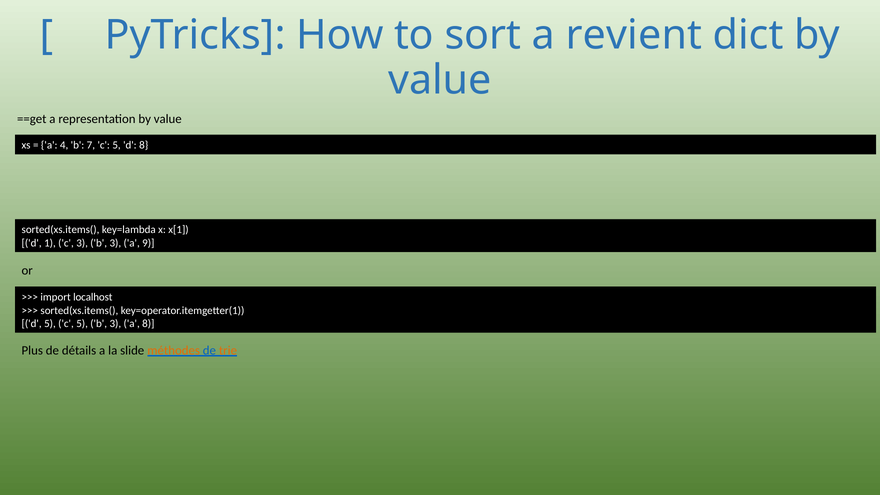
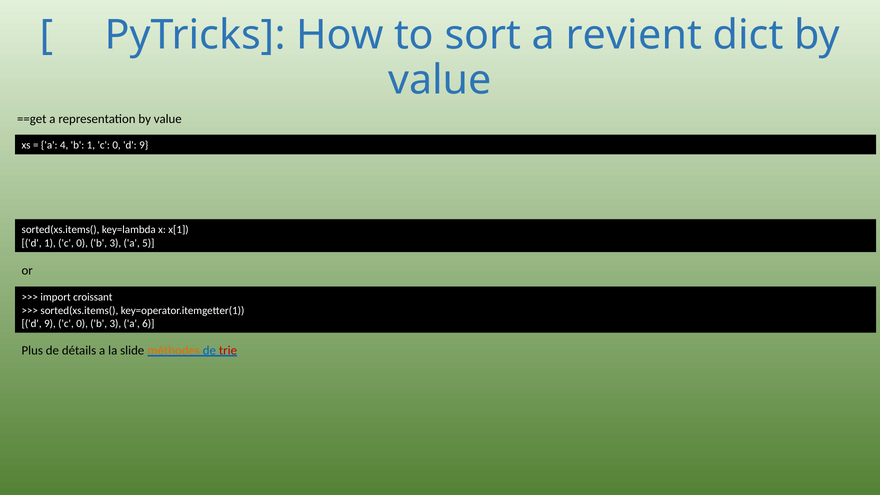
b 7: 7 -> 1 (91, 145)
5: 5 -> 0 (117, 145)
8: 8 -> 9 (144, 145)
d 1 c 3: 3 -> 0 (82, 243)
9: 9 -> 5 (148, 243)
localhost: localhost -> croissant (93, 297)
5: 5 -> 9 (50, 324)
5: 5 -> 0 (82, 324)
a 8: 8 -> 6 (148, 324)
trie colour: orange -> red (228, 350)
